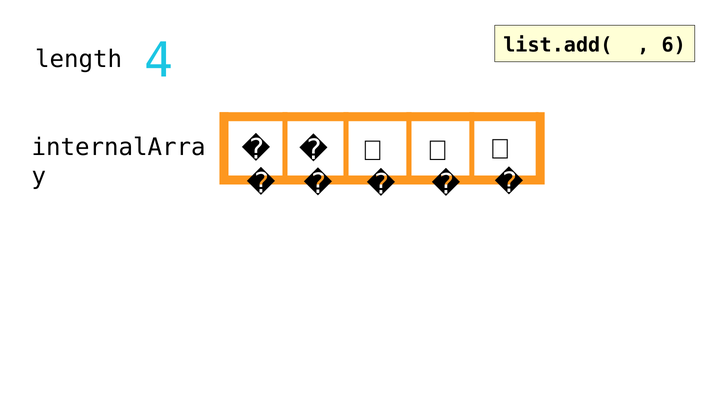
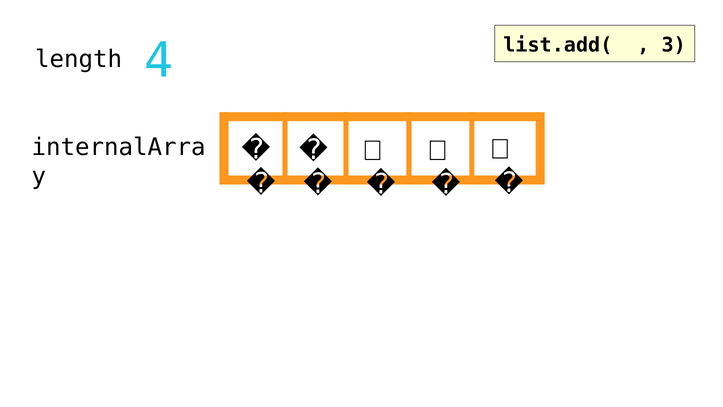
6: 6 -> 3 (674, 45)
